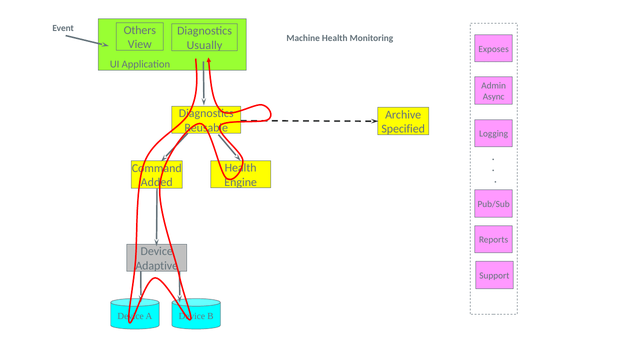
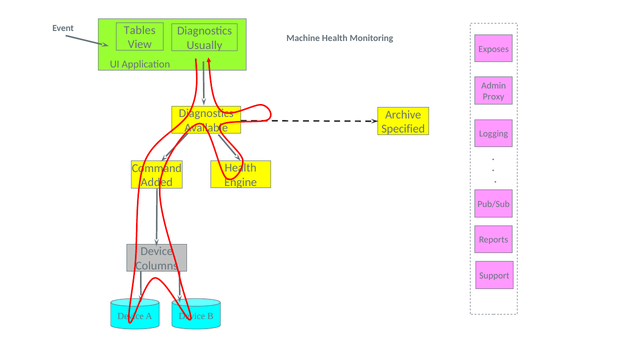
Others: Others -> Tables (140, 30)
Async: Async -> Proxy (494, 97)
Reusable: Reusable -> Available (206, 128)
Adaptive: Adaptive -> Columns (157, 266)
